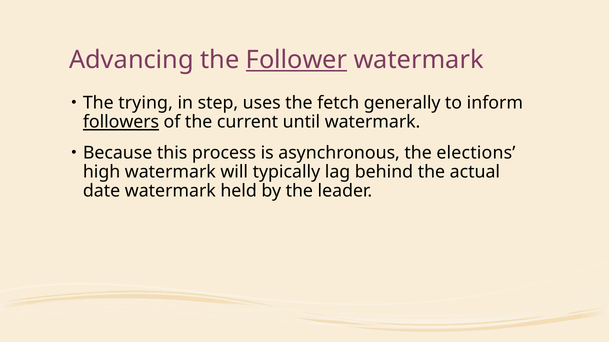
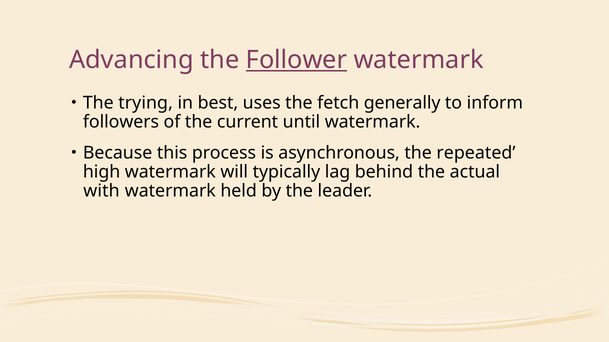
step: step -> best (218, 103)
followers underline: present -> none (121, 122)
elections: elections -> repeated (476, 153)
date: date -> with (101, 191)
